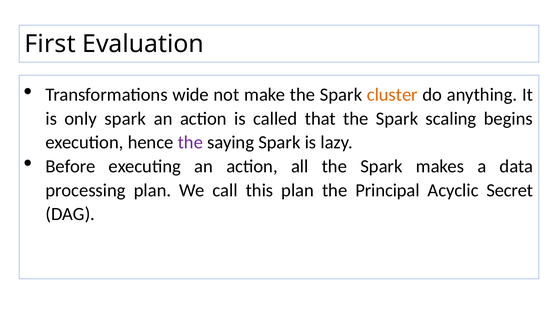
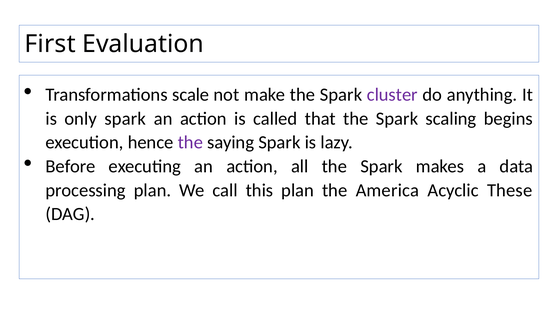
wide: wide -> scale (191, 95)
cluster colour: orange -> purple (392, 95)
Principal: Principal -> America (387, 190)
Secret: Secret -> These (510, 190)
